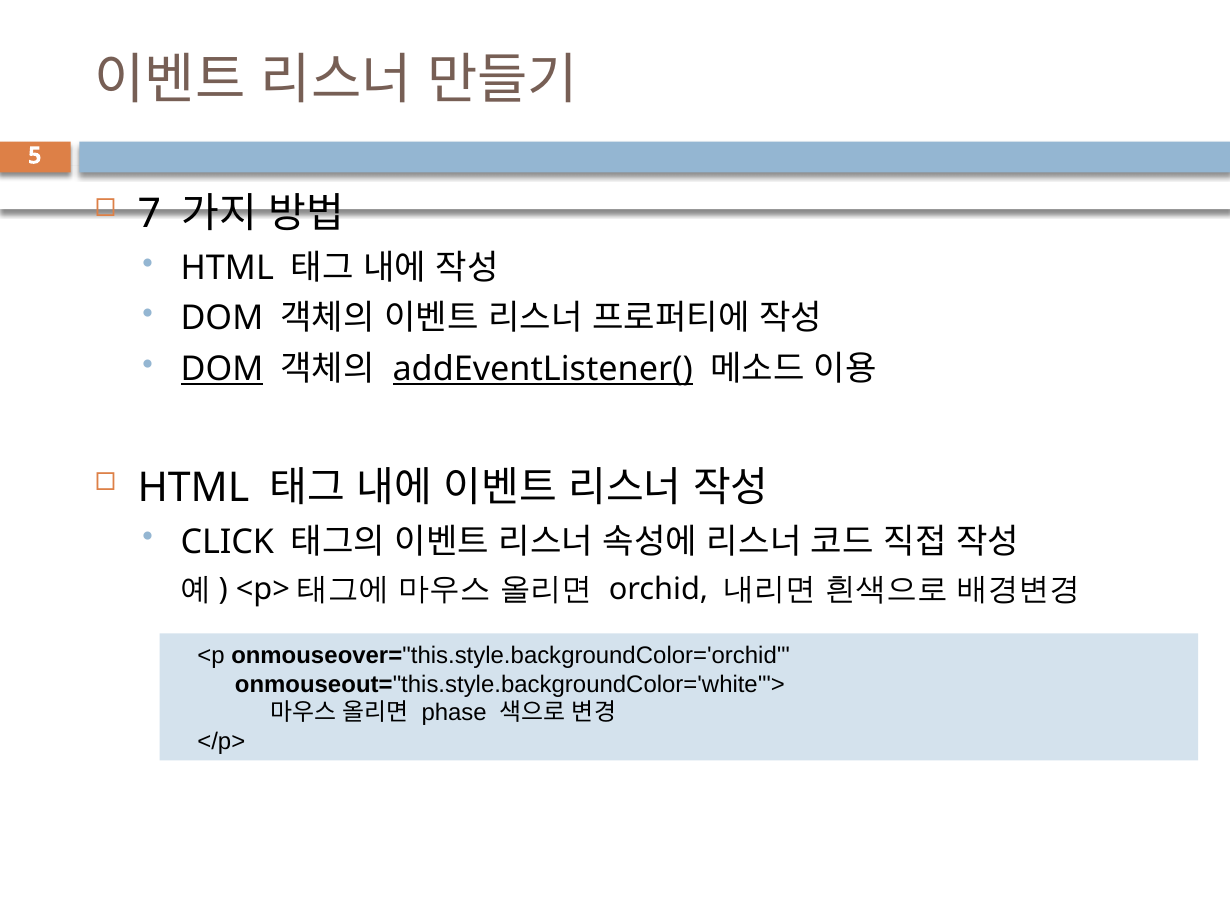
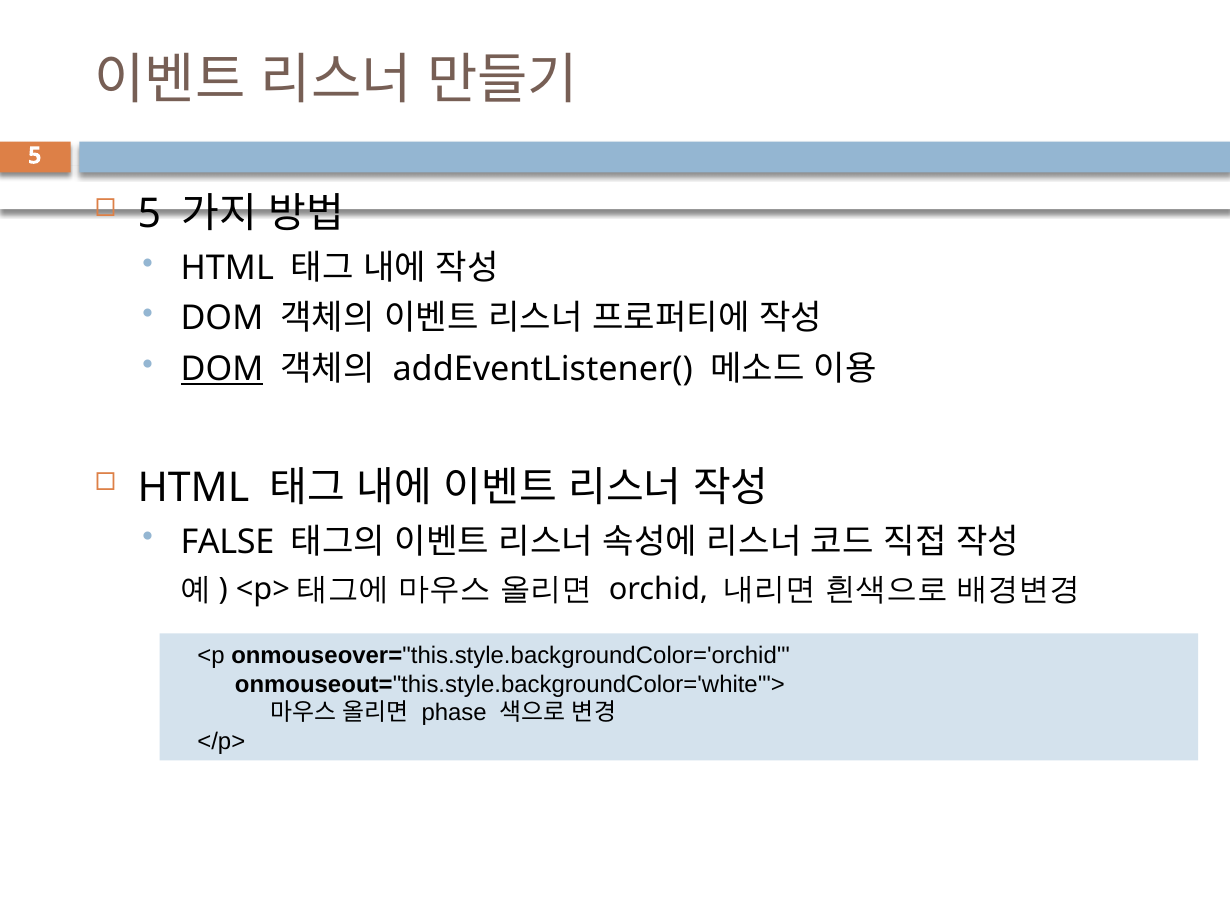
7: 7 -> 5 (149, 214)
addEventListener( underline: present -> none (543, 369)
CLICK: CLICK -> FALSE (227, 541)
